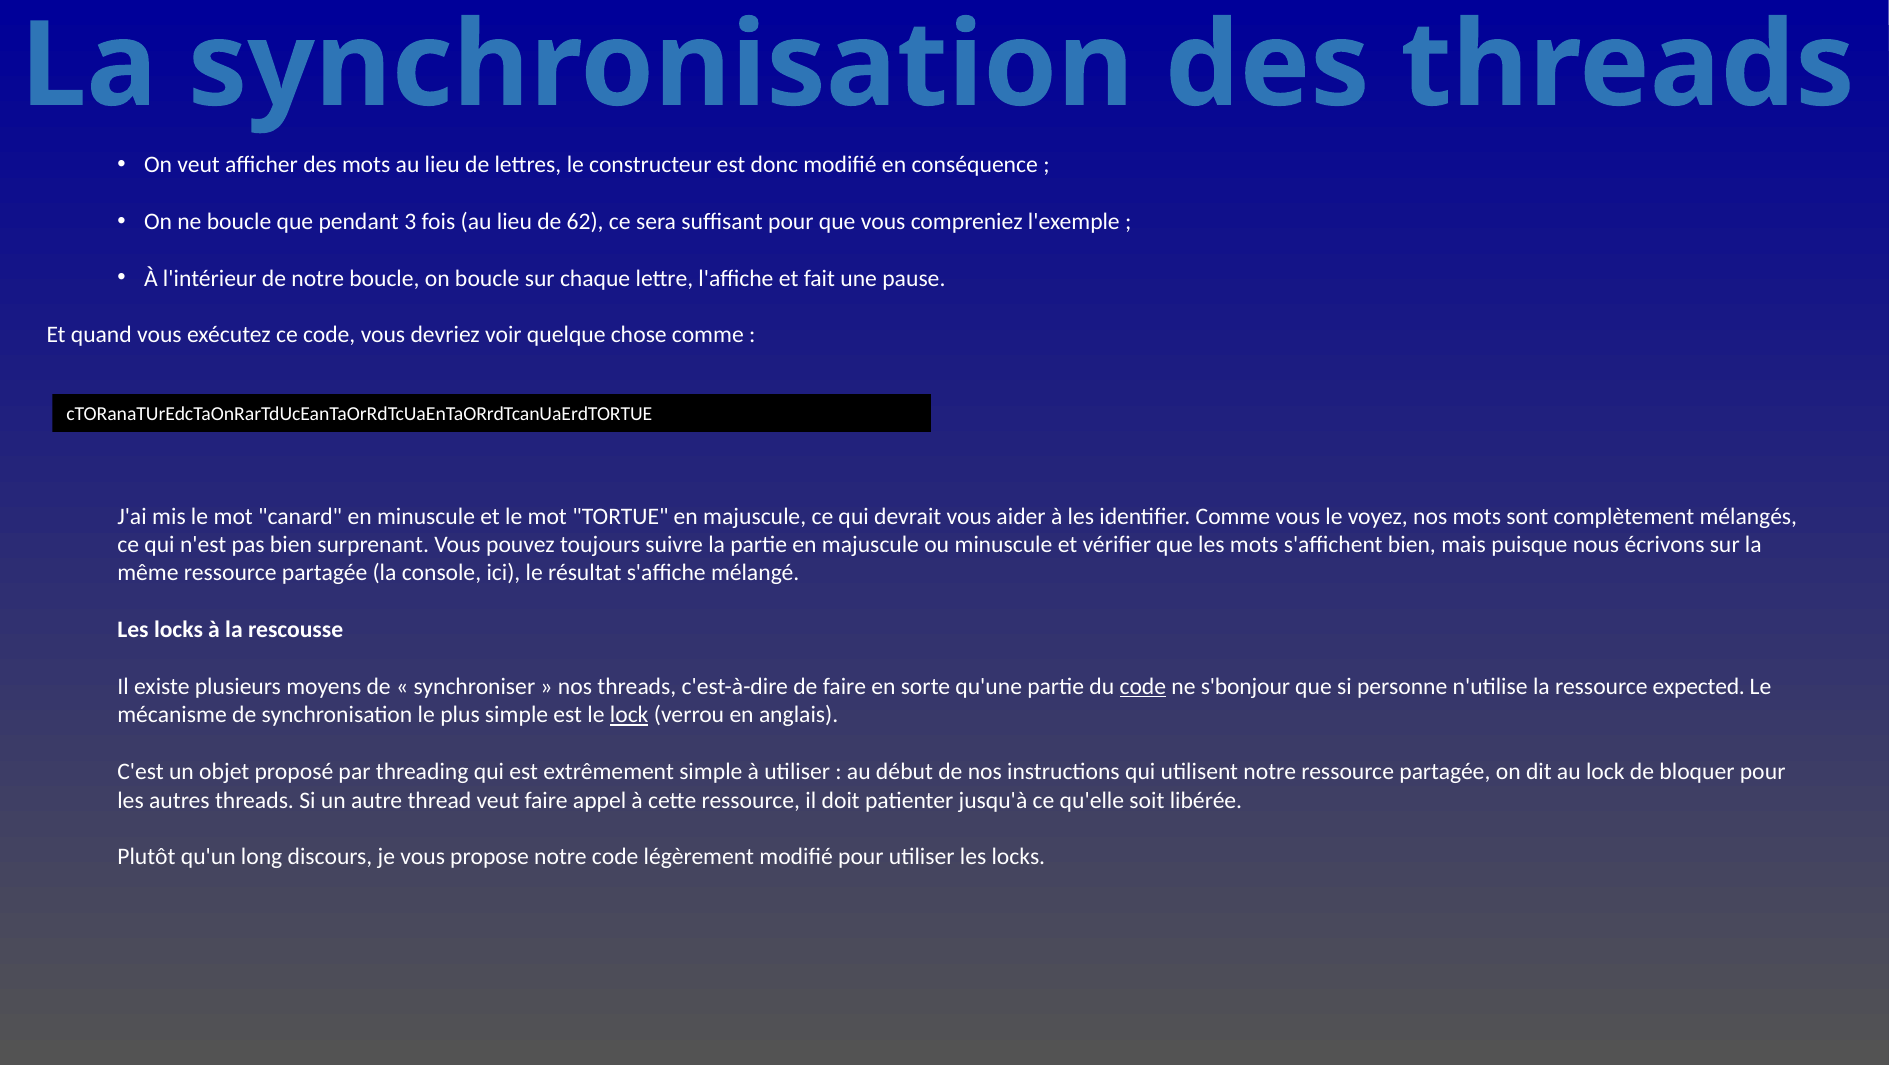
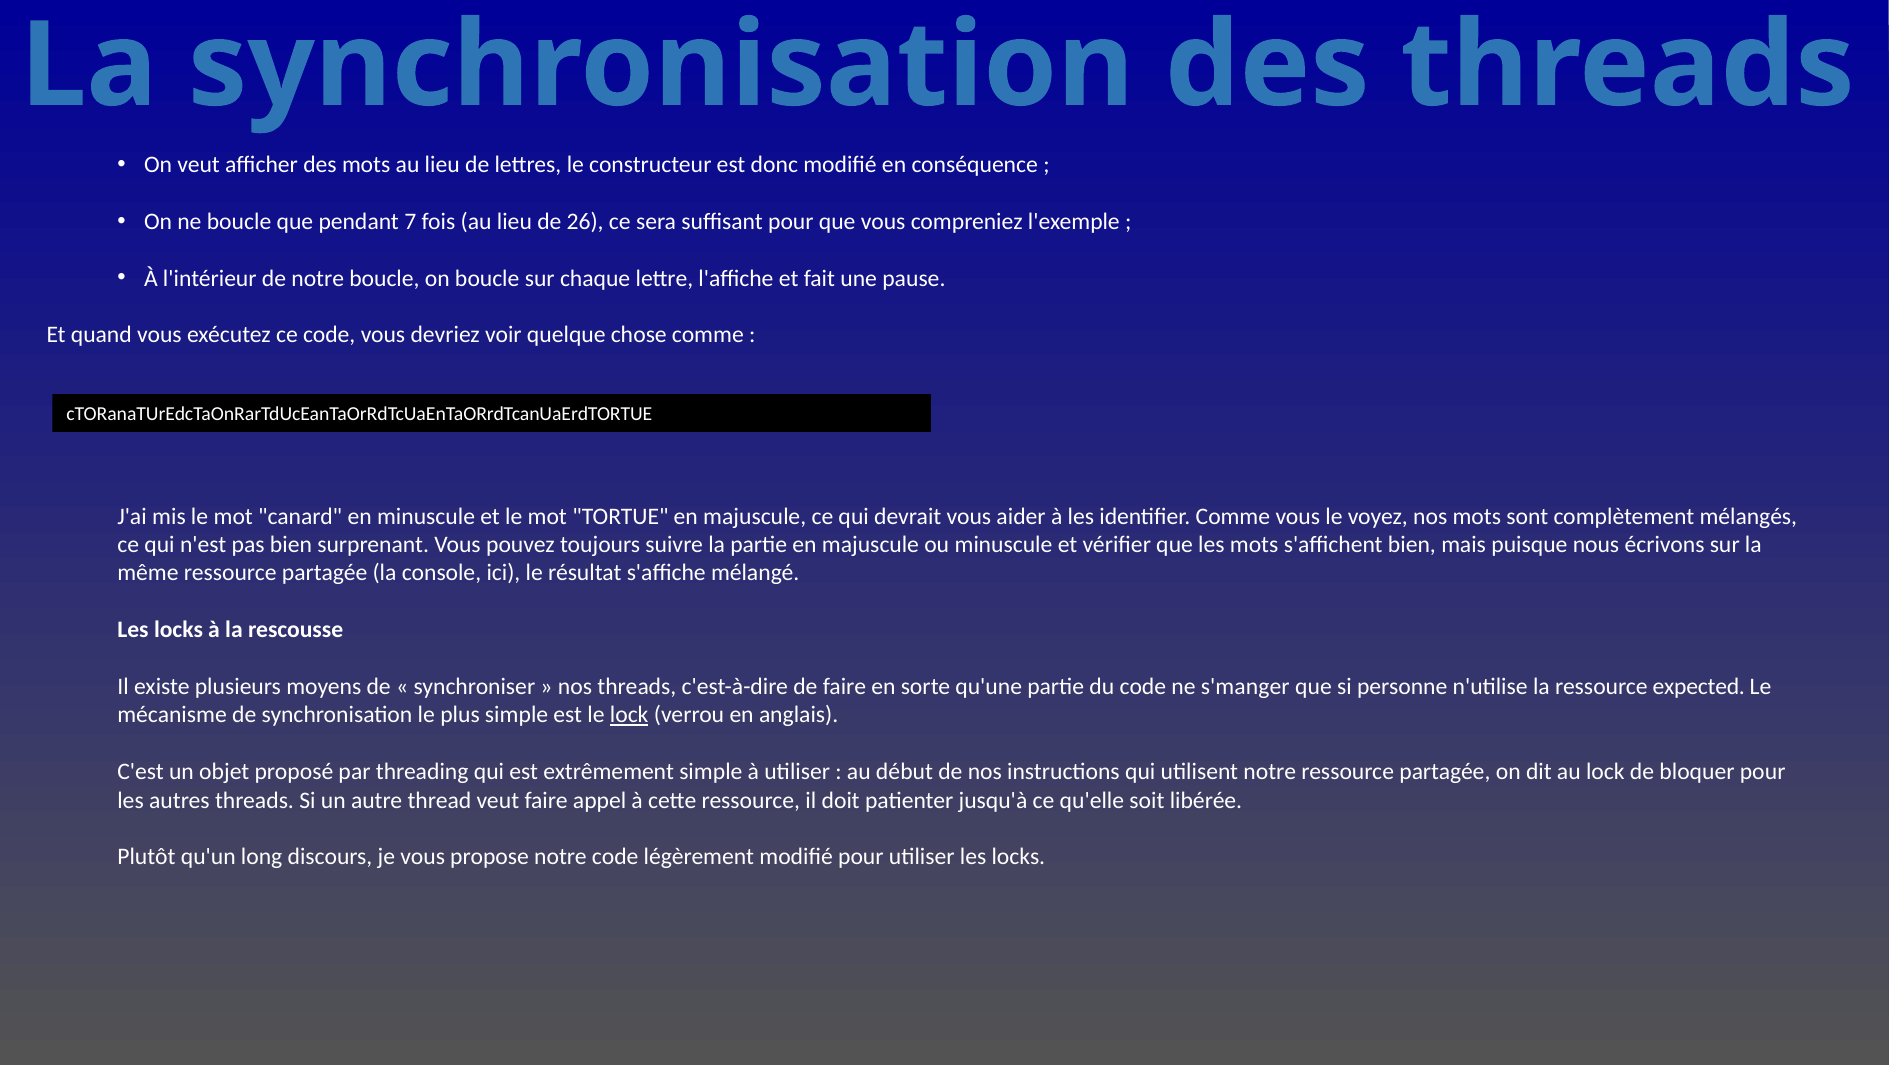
3: 3 -> 7 (410, 222)
62: 62 -> 26 (585, 222)
code underline: present -> none (1143, 686)
s'bonjour: s'bonjour -> s'manger (1245, 686)
